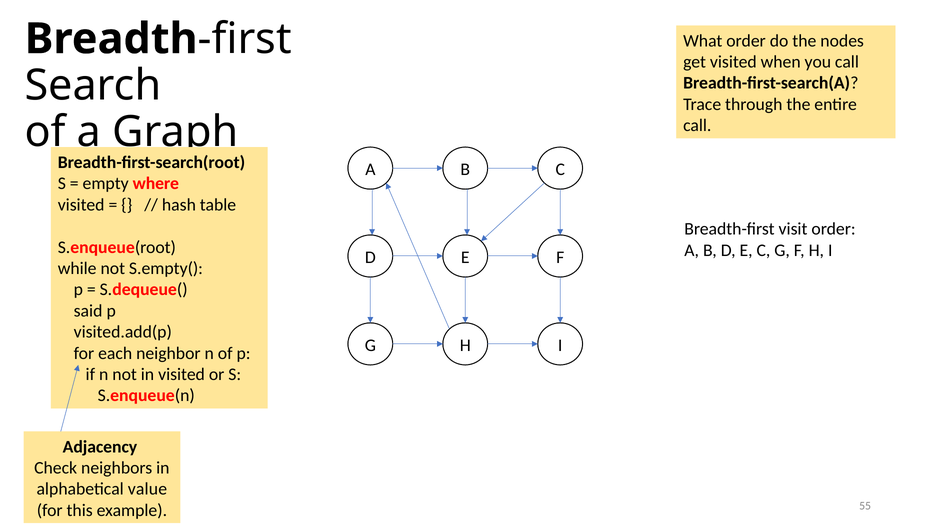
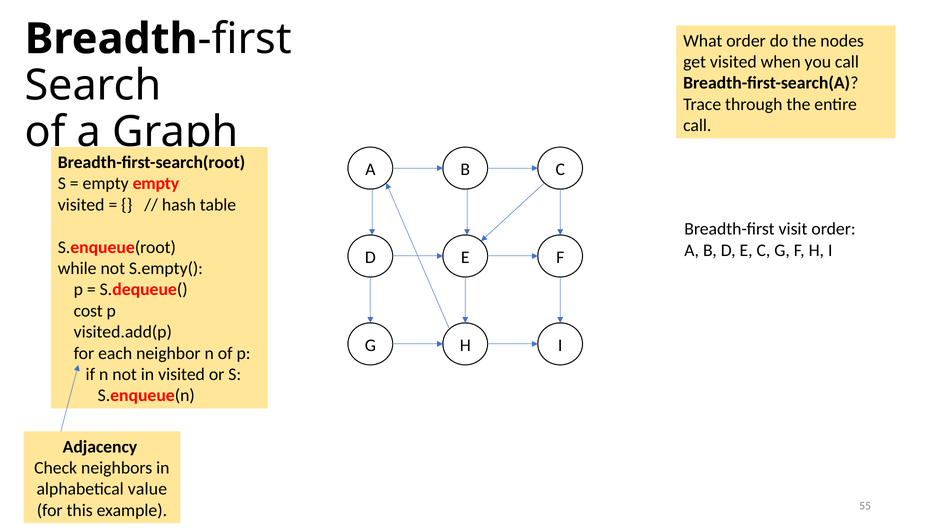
empty where: where -> empty (156, 184)
said: said -> cost (88, 311)
